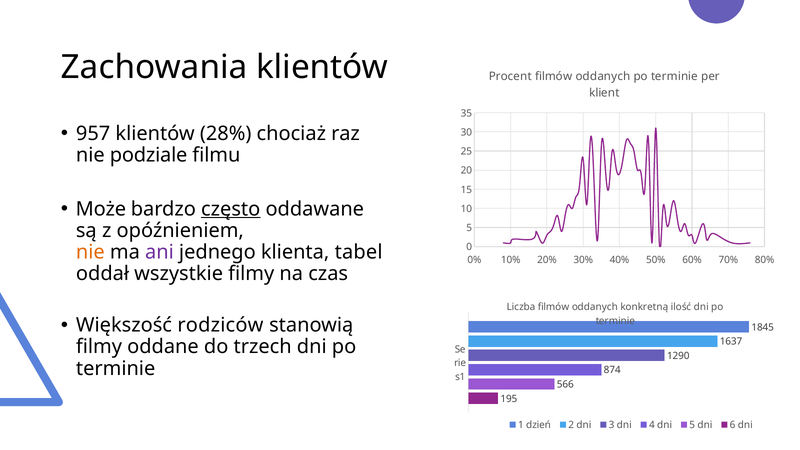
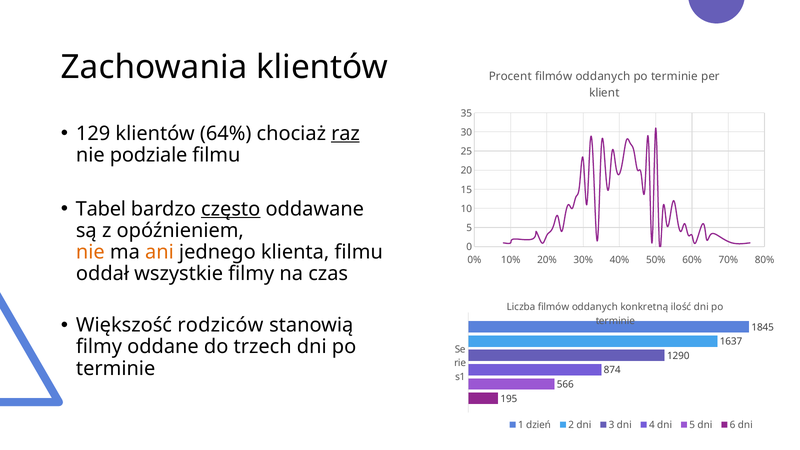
957: 957 -> 129 (93, 133)
28%: 28% -> 64% (226, 133)
raz underline: none -> present (346, 133)
Może: Może -> Tabel (101, 209)
ani colour: purple -> orange (159, 252)
klienta tabel: tabel -> filmu (359, 252)
